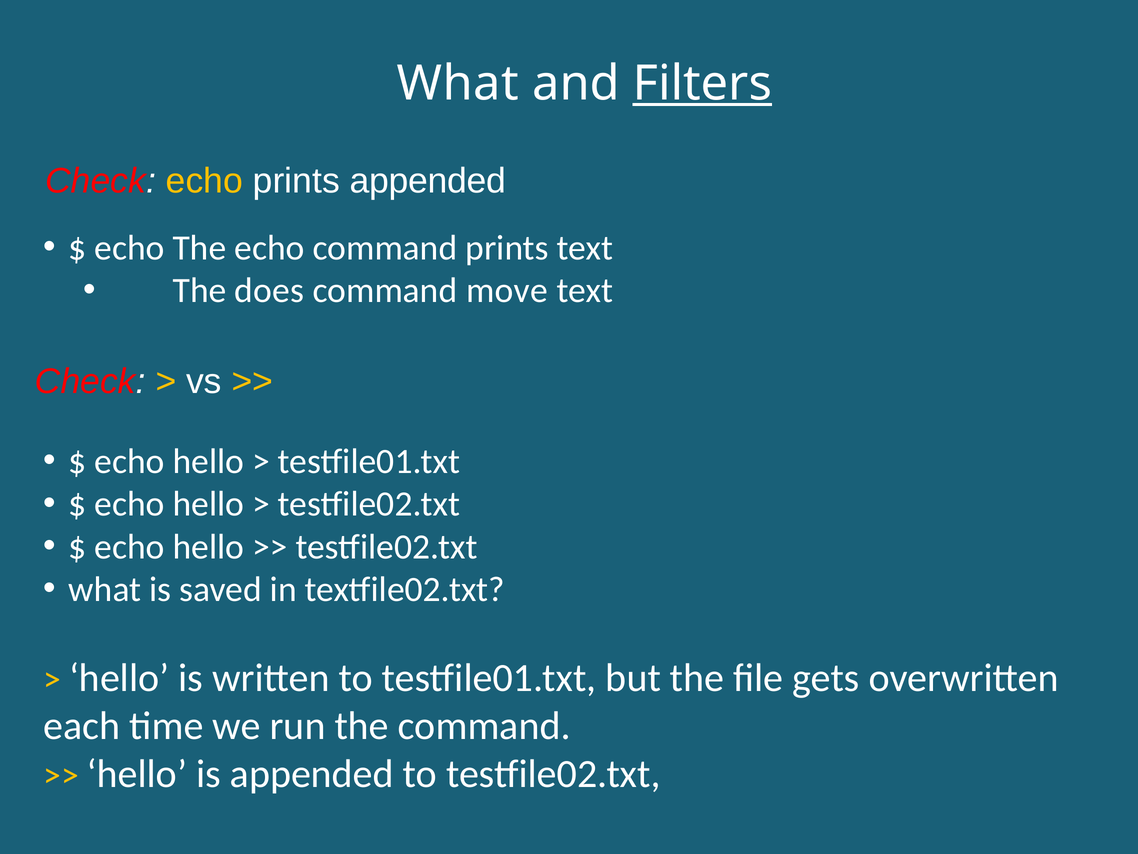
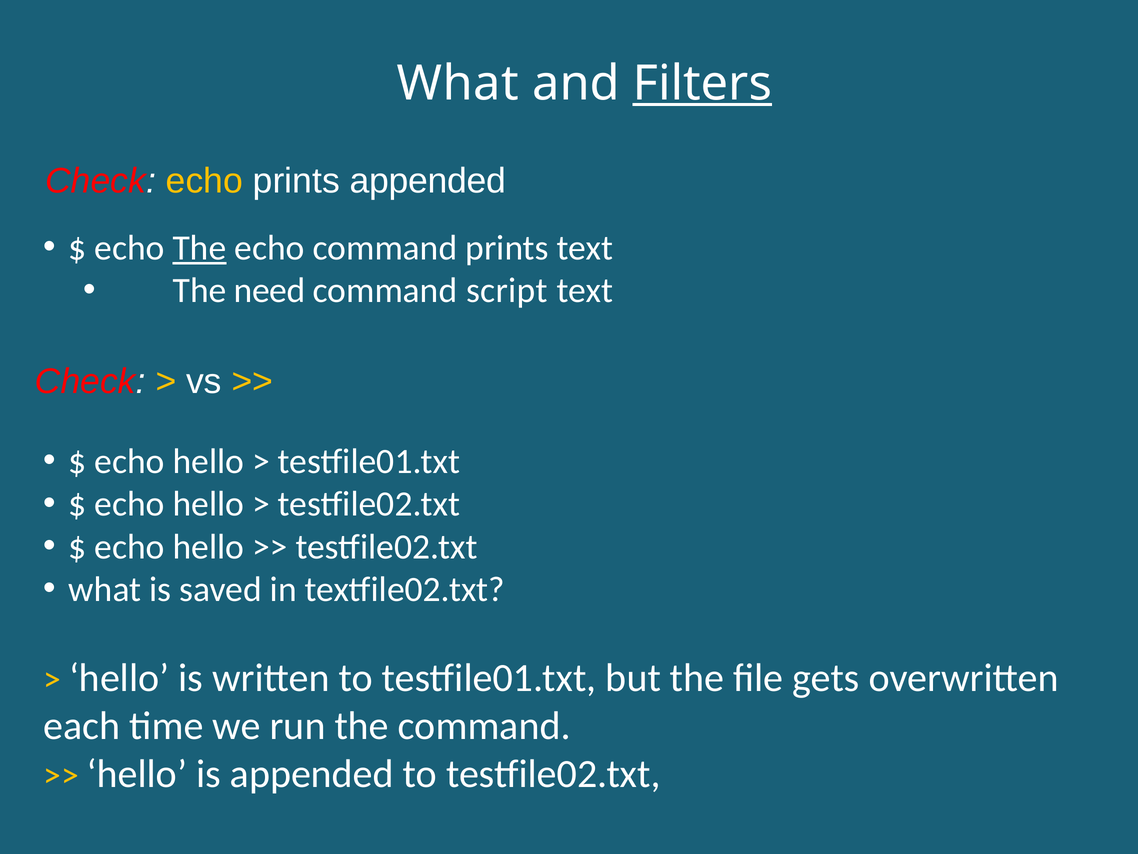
The underline: none -> present (199, 248)
does: does -> need (270, 290)
move: move -> script (507, 290)
